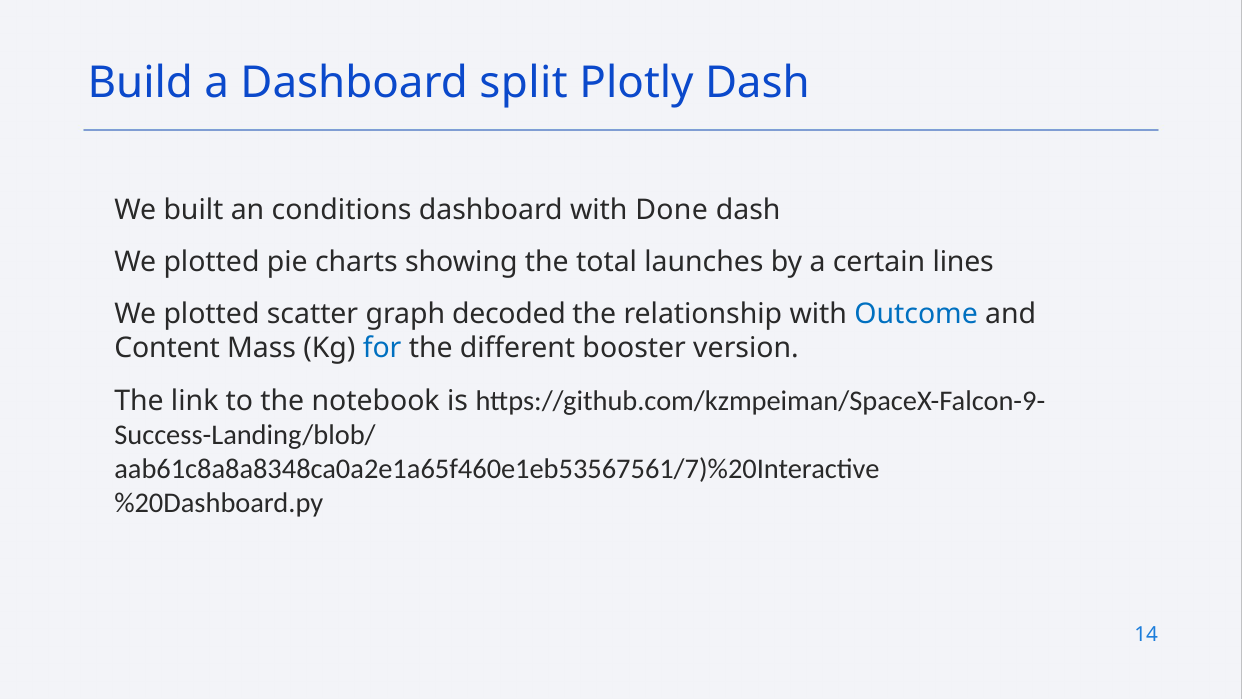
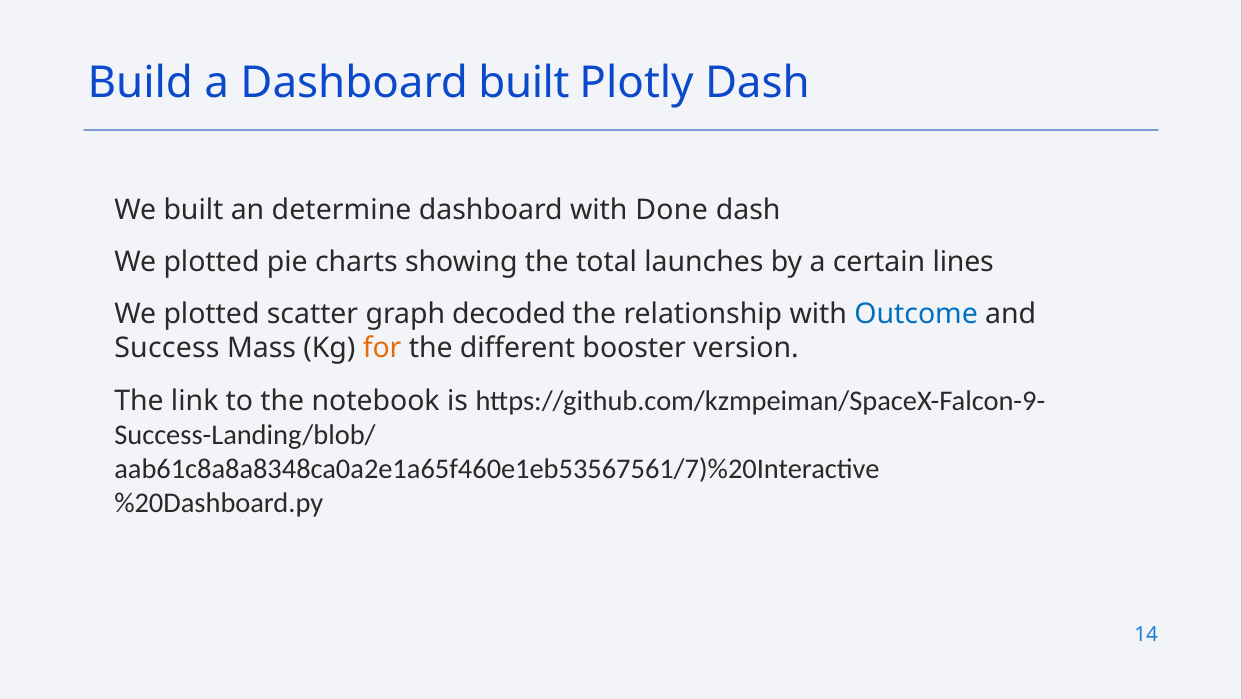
Dashboard split: split -> built (524, 83)
conditions: conditions -> determine (342, 210)
Content: Content -> Success (167, 348)
for colour: blue -> orange (382, 348)
